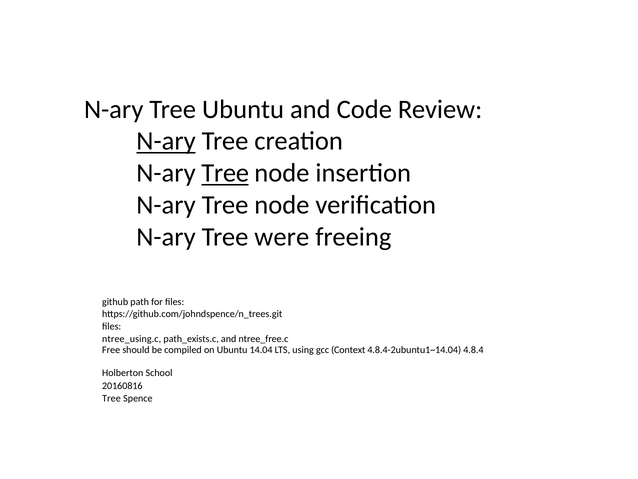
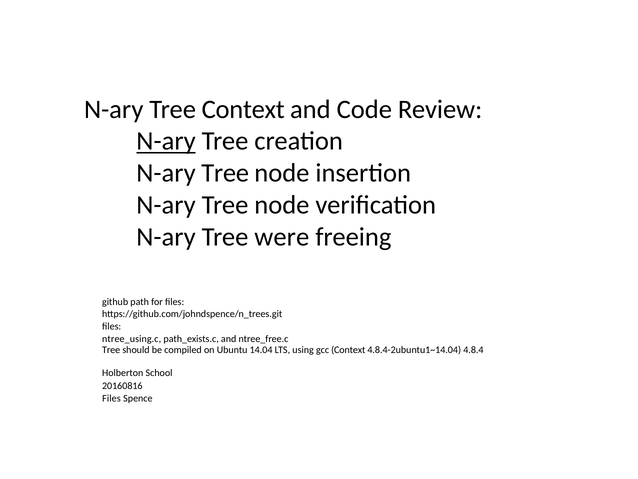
Tree Ubuntu: Ubuntu -> Context (243, 109)
Tree underline: present -> none (225, 173)
Free: Free -> Tree (111, 349)
Tree: Tree -> Files (111, 398)
